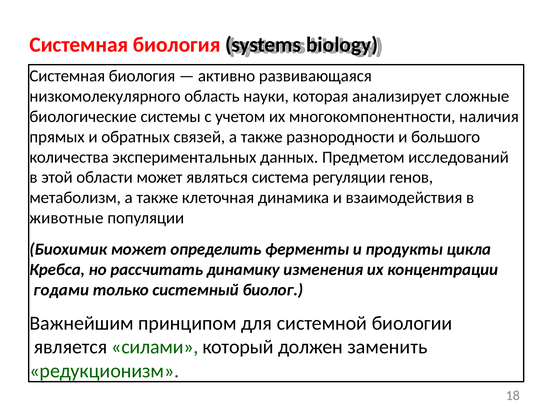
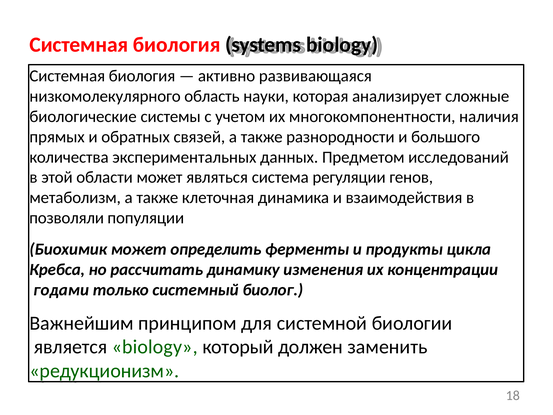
животные: животные -> позволяли (67, 218)
является силами: силами -> biology (155, 347)
